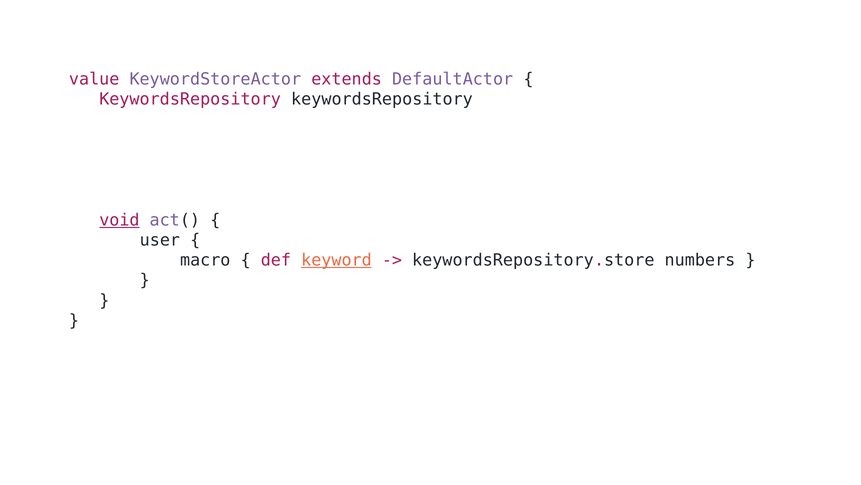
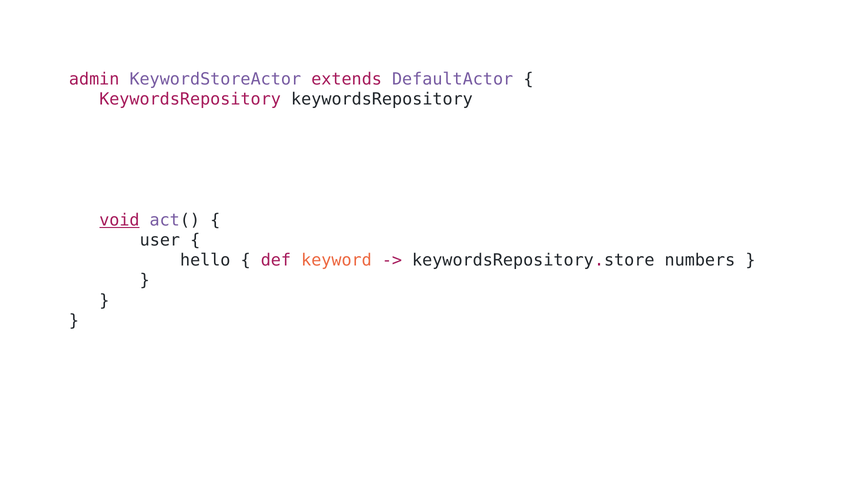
value: value -> admin (94, 79)
macro: macro -> hello (205, 260)
keyword underline: present -> none (336, 260)
